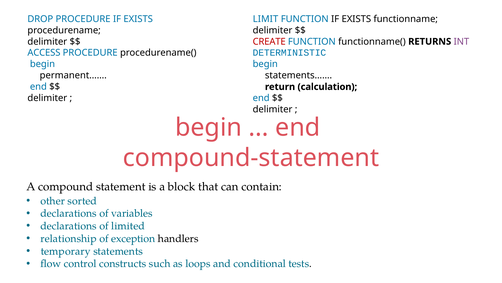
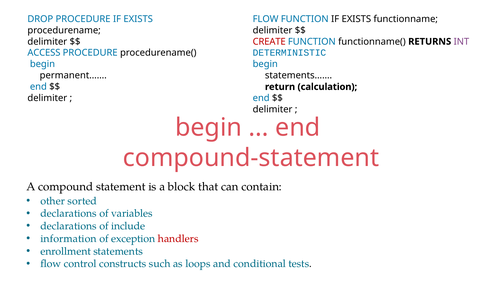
LIMIT: LIMIT -> FLOW (266, 19)
limited: limited -> include (128, 226)
relationship: relationship -> information (69, 238)
handlers colour: black -> red (178, 238)
temporary: temporary -> enrollment (66, 251)
